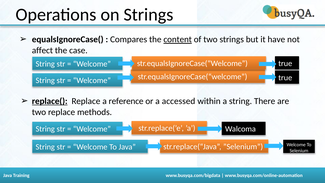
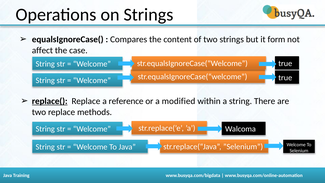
content underline: present -> none (178, 39)
have: have -> form (276, 39)
accessed: accessed -> modified (179, 101)
